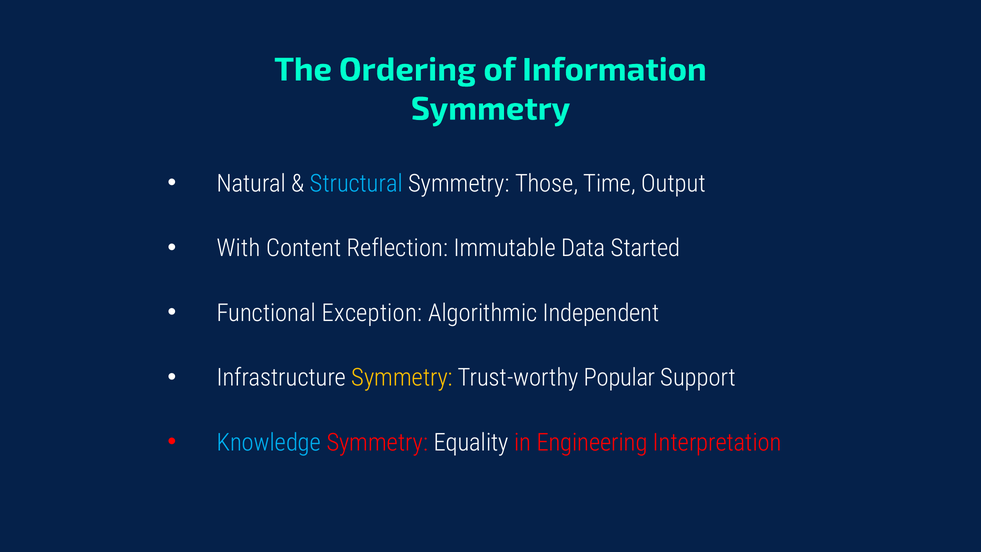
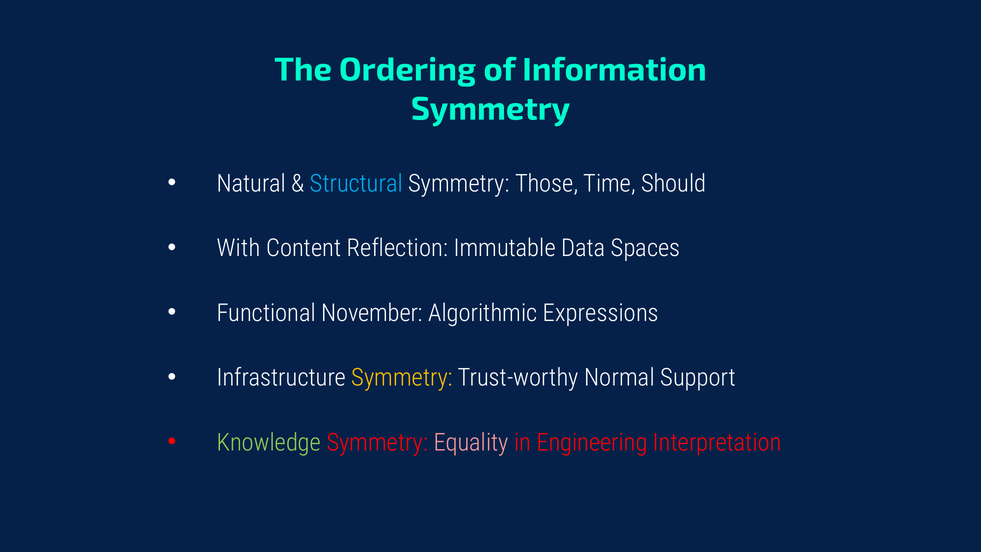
Output: Output -> Should (674, 184)
Started: Started -> Spaces (646, 248)
Exception: Exception -> November (372, 313)
Independent: Independent -> Expressions (601, 313)
Popular: Popular -> Normal (619, 378)
Knowledge colour: light blue -> light green (269, 442)
Equality colour: white -> pink (471, 442)
